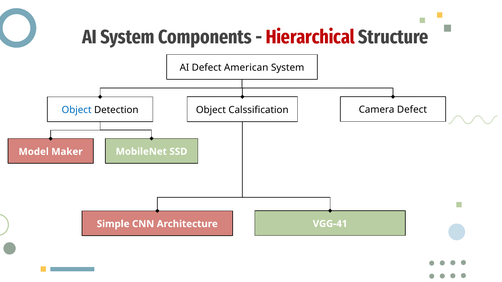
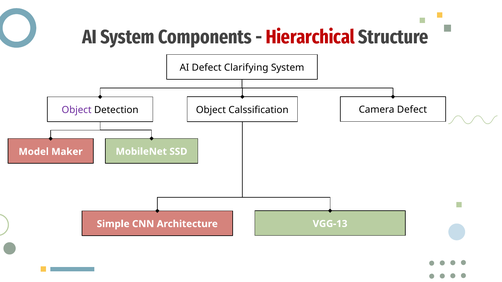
American: American -> Clarifying (246, 68)
Object colour: blue -> purple (77, 110)
VGG-41: VGG-41 -> VGG-13 (330, 224)
